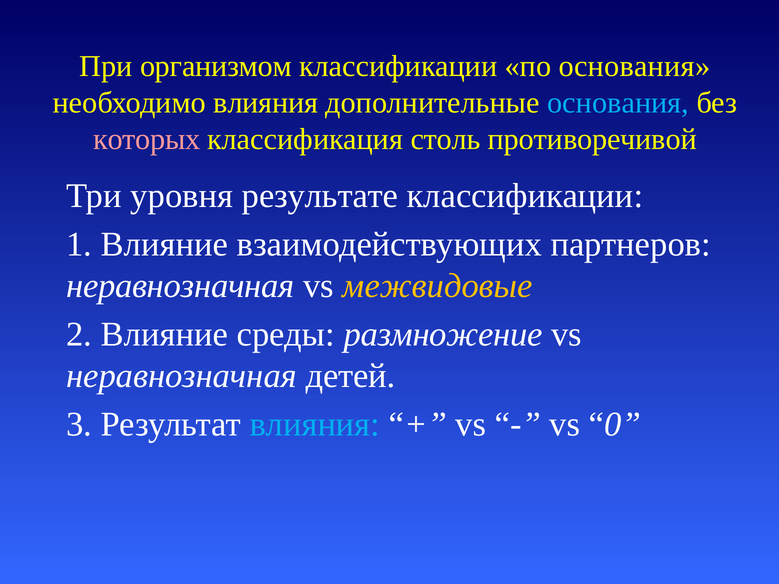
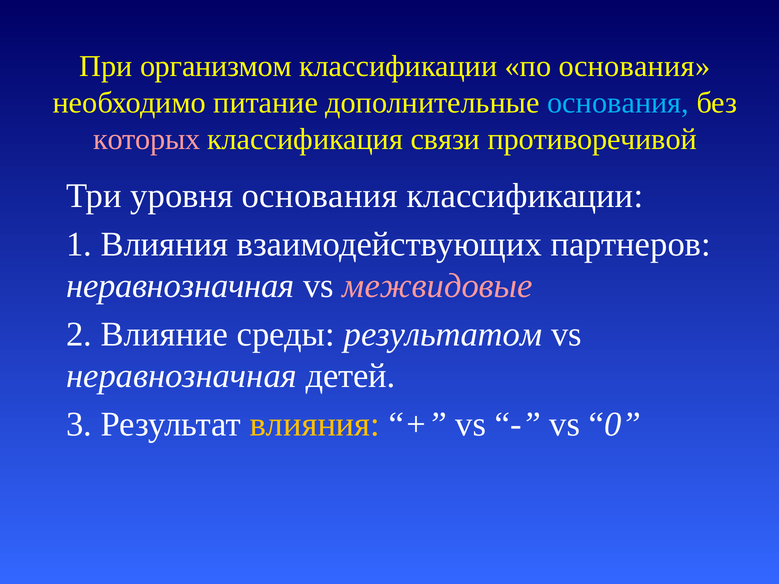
необходимо влияния: влияния -> питание (266, 103)
столь: столь -> связи (445, 139)
уровня результате: результате -> основания (320, 196)
1 Влияние: Влияние -> Влияния (164, 244)
межвидовые colour: yellow -> pink (437, 286)
размножение: размножение -> результатом (443, 334)
влияния colour: light blue -> yellow (315, 424)
